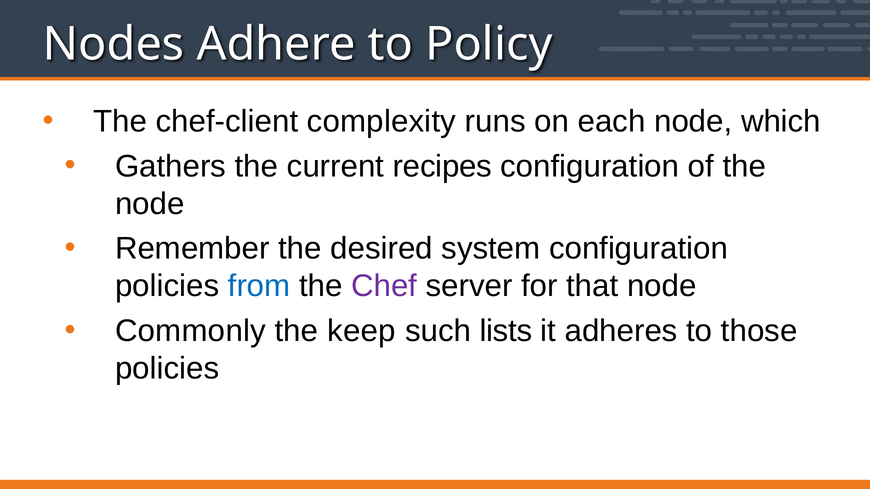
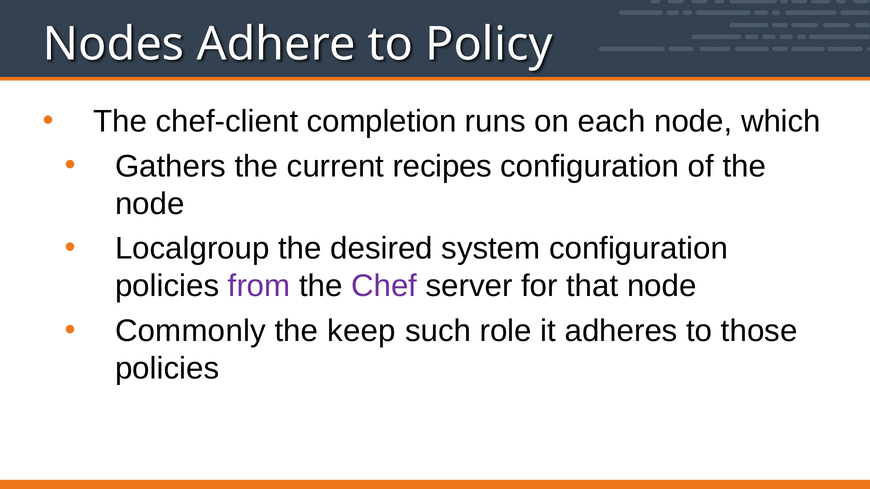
complexity: complexity -> completion (382, 122)
Remember: Remember -> Localgroup (192, 249)
from colour: blue -> purple (259, 286)
lists: lists -> role (506, 331)
